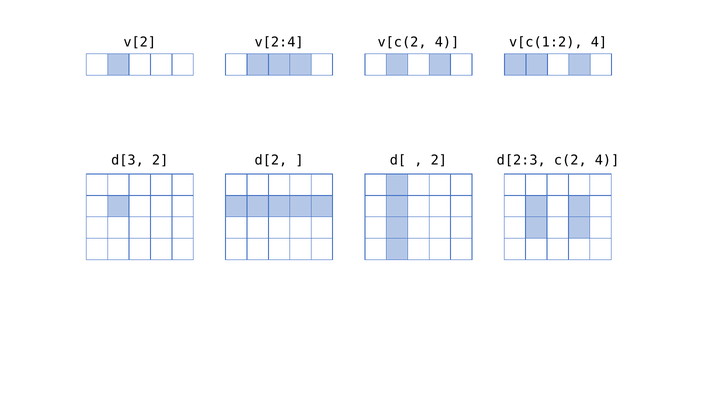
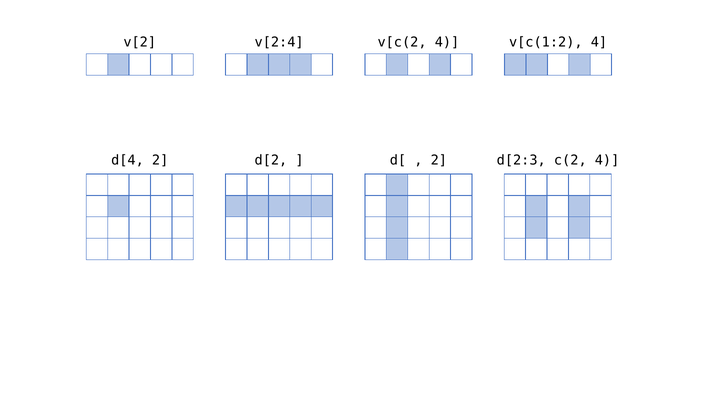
d[3: d[3 -> d[4 (127, 160)
